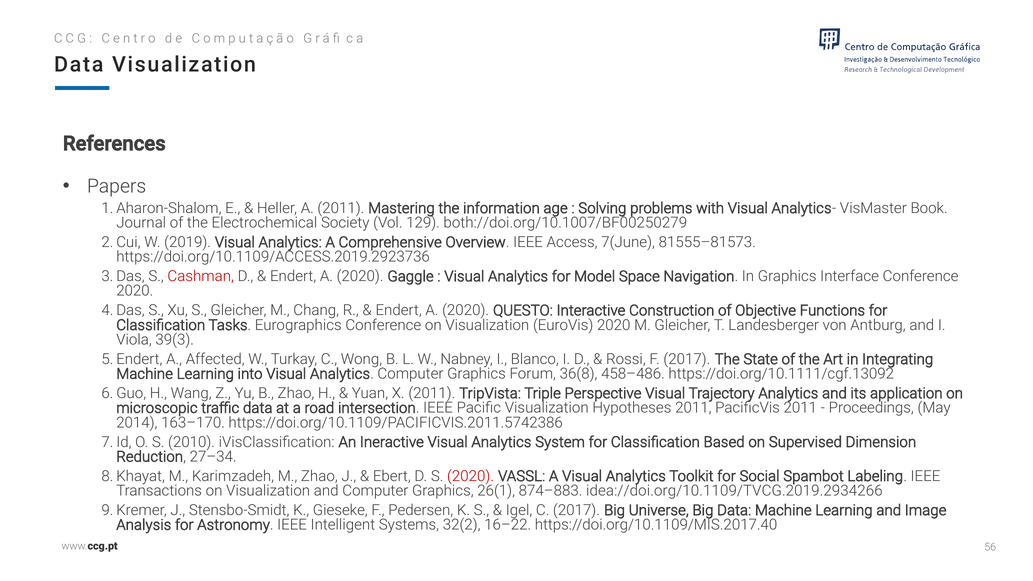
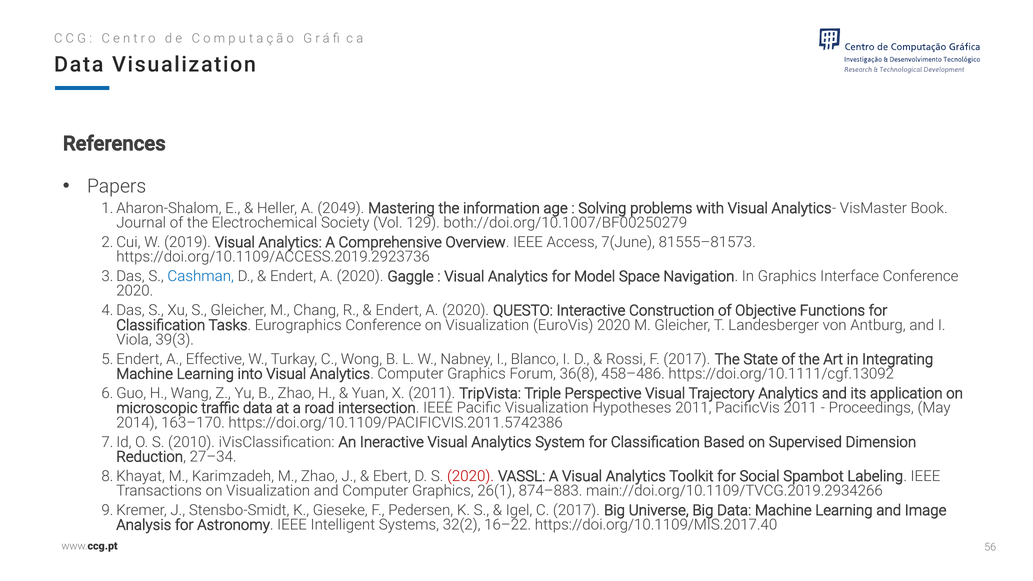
A 2011: 2011 -> 2049 (341, 208)
Cashman colour: red -> blue (201, 276)
Affected: Affected -> Effective (215, 359)
idea://doi.org/10.1109/TVCG.2019.2934266: idea://doi.org/10.1109/TVCG.2019.2934266 -> main://doi.org/10.1109/TVCG.2019.2934266 (734, 491)
